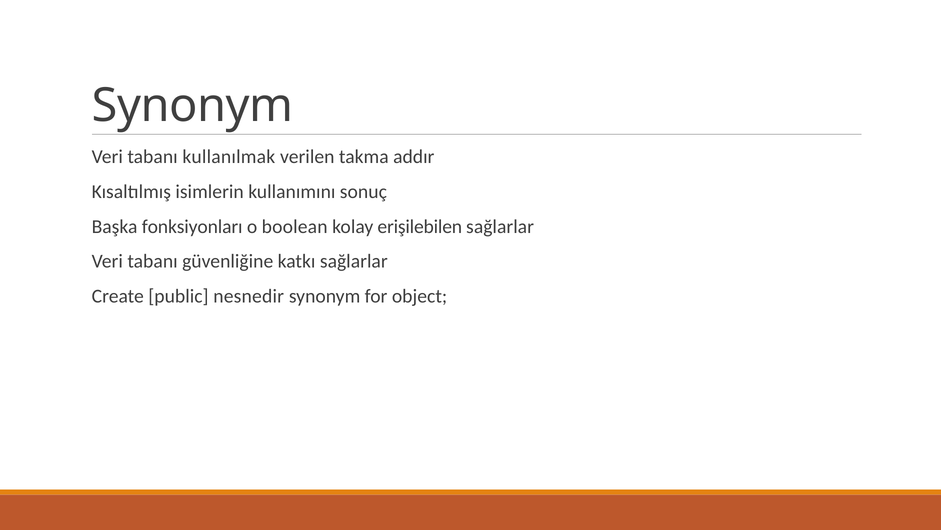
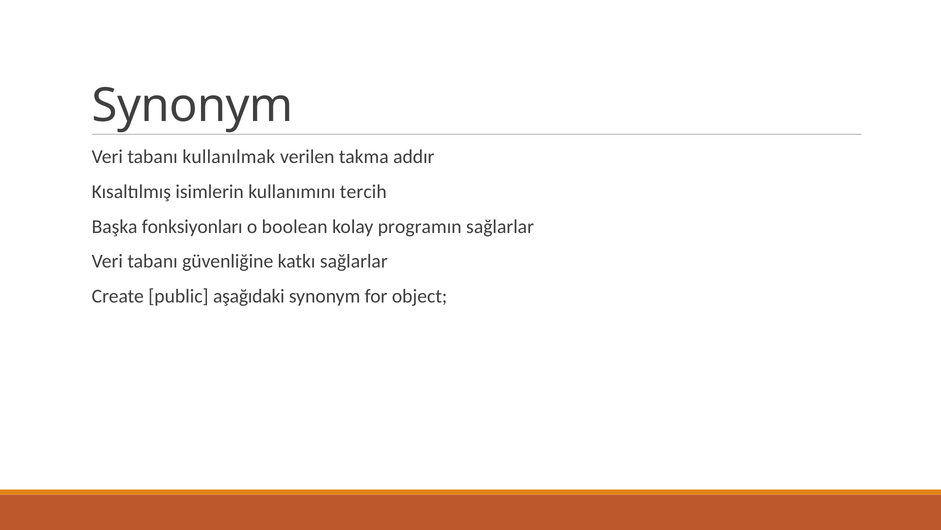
sonuç: sonuç -> tercih (363, 191)
erişilebilen: erişilebilen -> programın (420, 226)
nesnedir: nesnedir -> aşağıdaki (249, 296)
